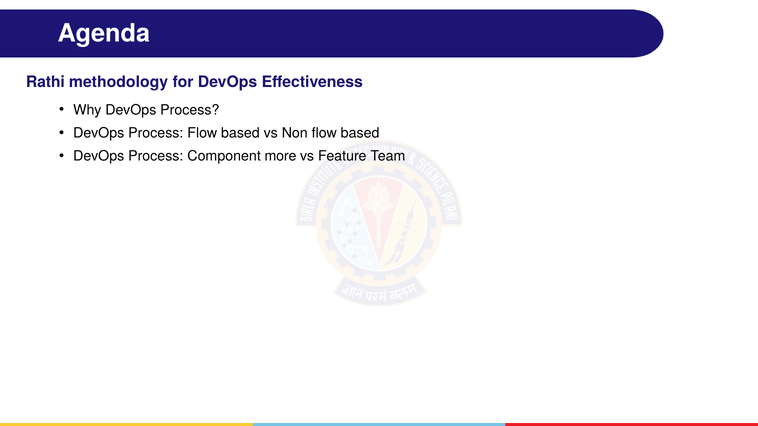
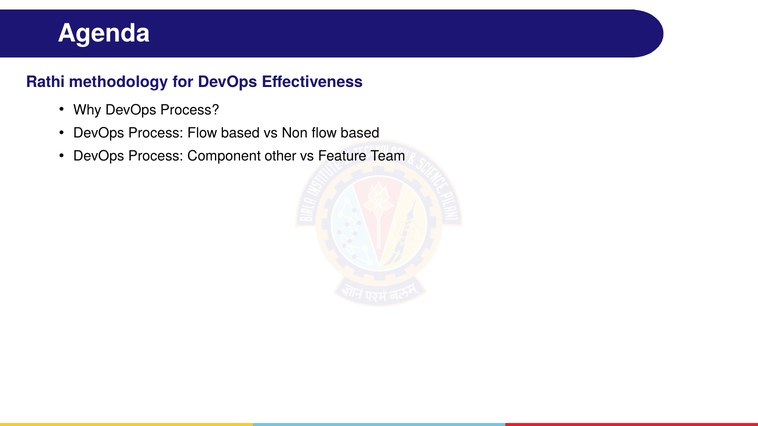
more: more -> other (280, 156)
